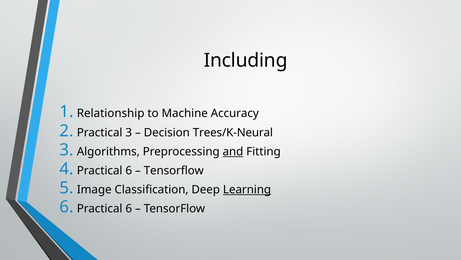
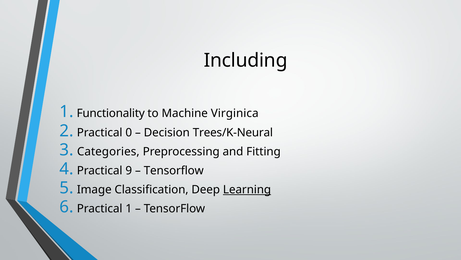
Relationship: Relationship -> Functionality (111, 113)
Accuracy: Accuracy -> Virginica (235, 113)
Practical 3: 3 -> 0 (129, 132)
Algorithms: Algorithms -> Categories (108, 151)
and underline: present -> none (233, 151)
6: 6 -> 9 (129, 170)
6: 6 -> 1 (129, 208)
